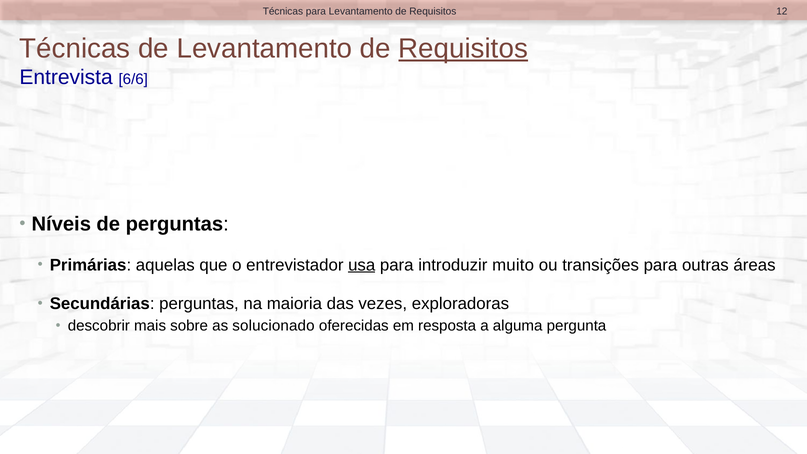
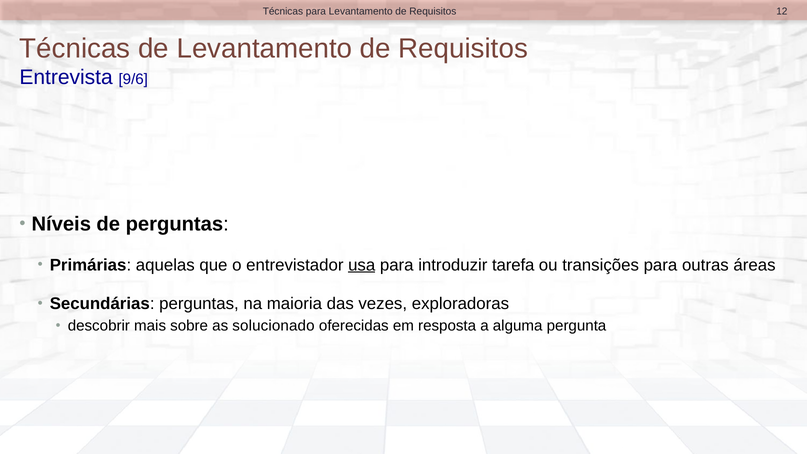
Requisitos underline: present -> none (463, 48)
6/6: 6/6 -> 9/6 (133, 79)
muito: muito -> tarefa (513, 265)
